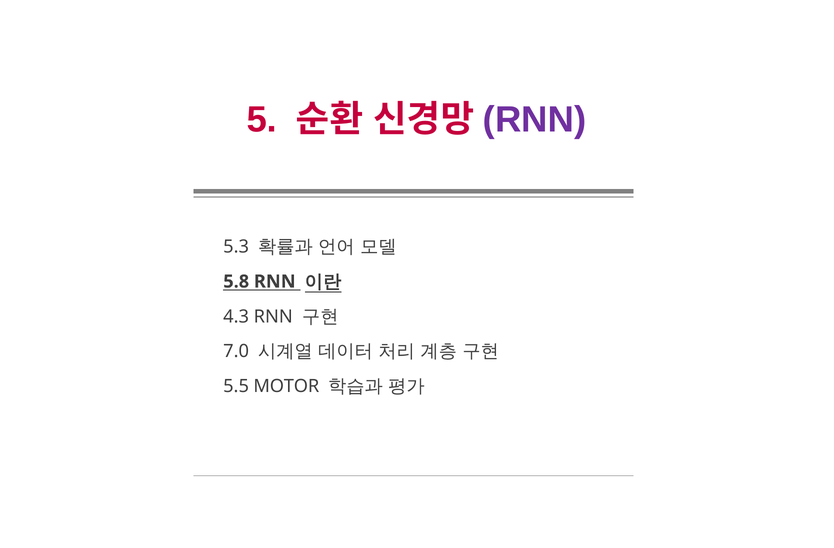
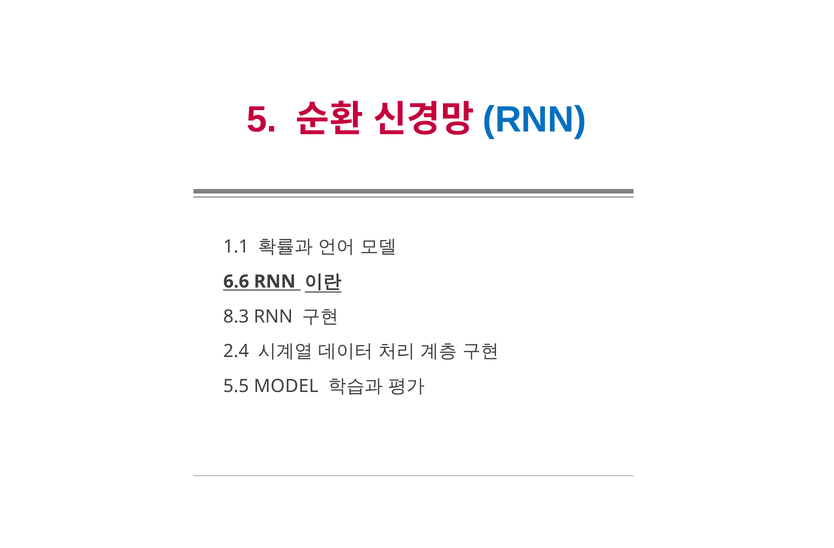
RNN colour: purple -> blue (535, 120)
5.3: 5.3 -> 1.1 (236, 247)
5.8: 5.8 -> 6.6 (236, 281)
4.3: 4.3 -> 8.3 (236, 316)
7.0: 7.0 -> 2.4 (236, 351)
MOTOR: MOTOR -> MODEL (286, 386)
